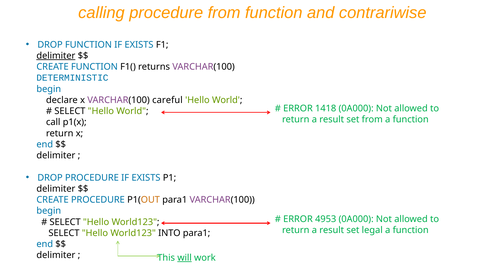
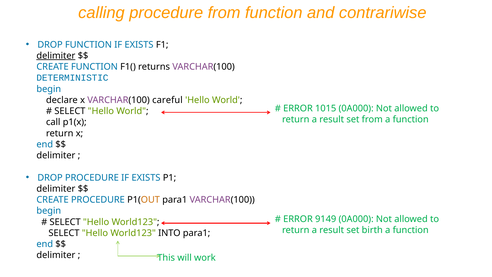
1418: 1418 -> 1015 (326, 108)
4953: 4953 -> 9149 (326, 219)
legal: legal -> birth (372, 230)
will underline: present -> none (185, 257)
